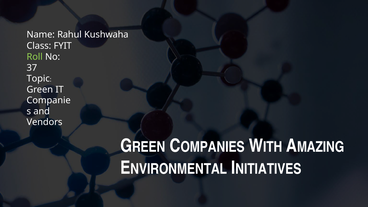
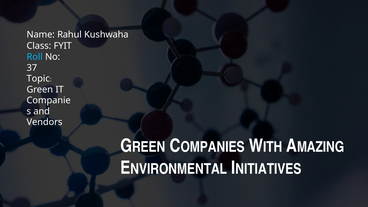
Roll colour: light green -> light blue (35, 57)
